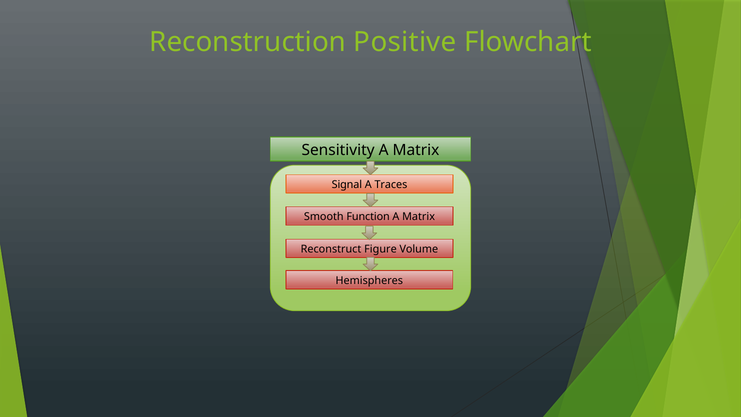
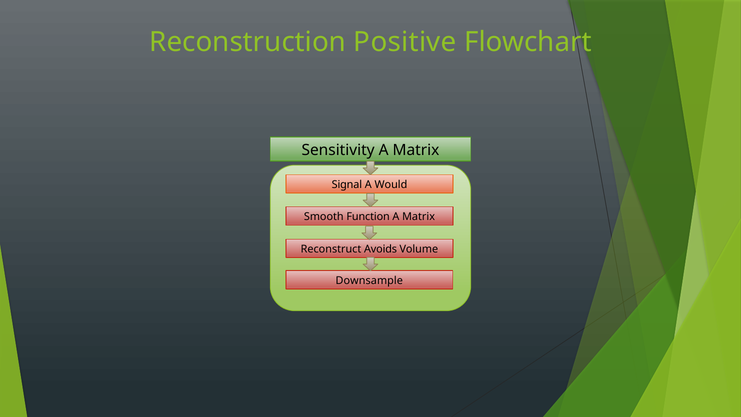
Traces: Traces -> Would (391, 185)
Figure: Figure -> Avoids (381, 249)
Hemispheres: Hemispheres -> Downsample (369, 280)
